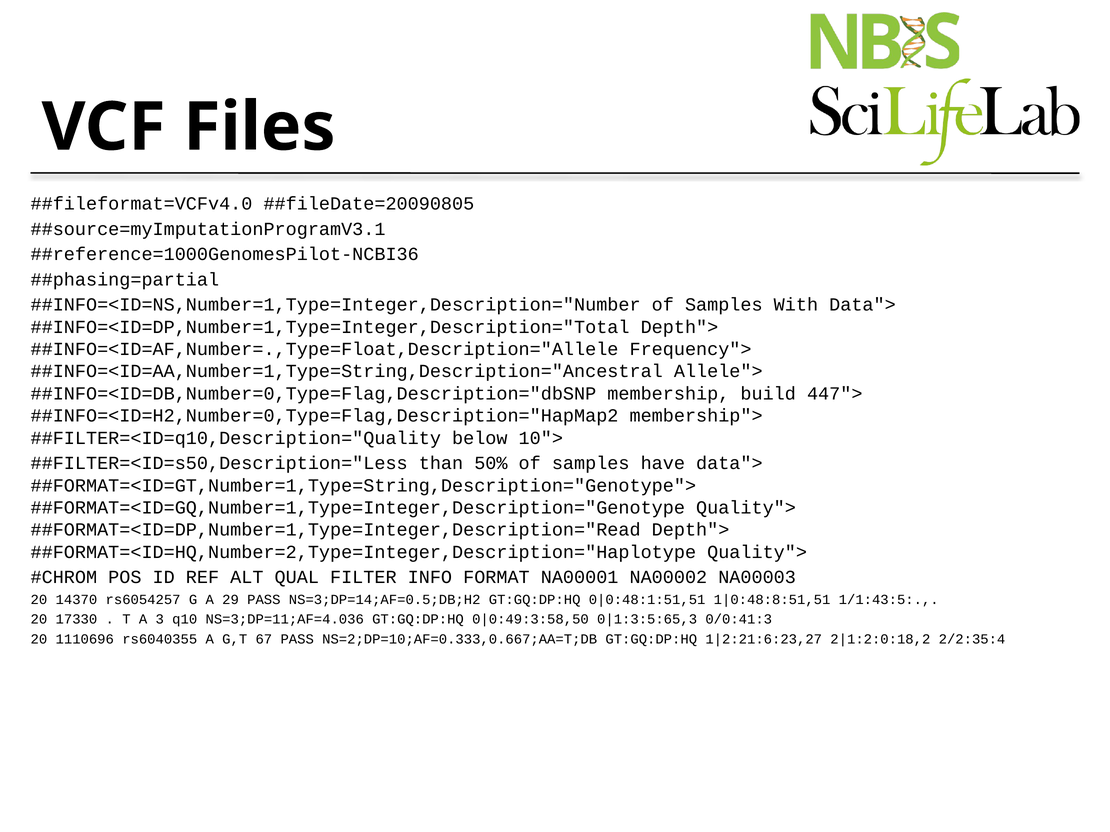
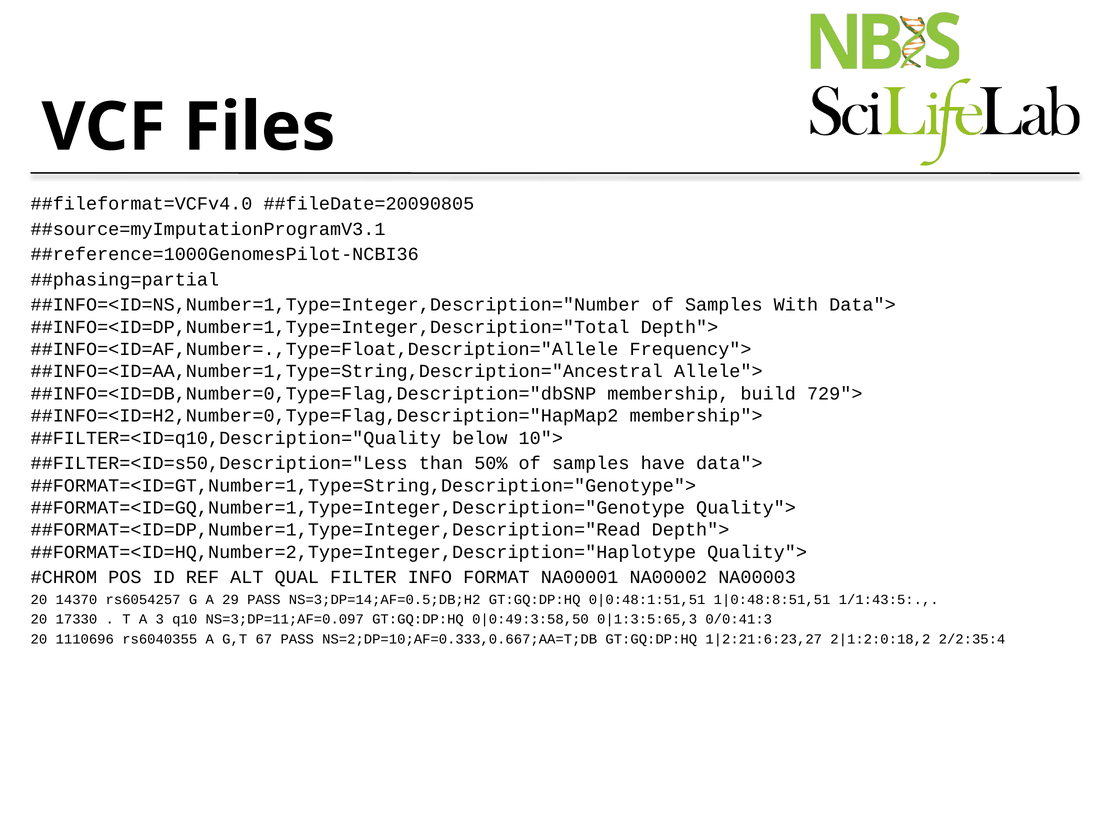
447">: 447"> -> 729"> (835, 394)
NS=3;DP=11;AF=4.036: NS=3;DP=11;AF=4.036 -> NS=3;DP=11;AF=0.097 (285, 620)
